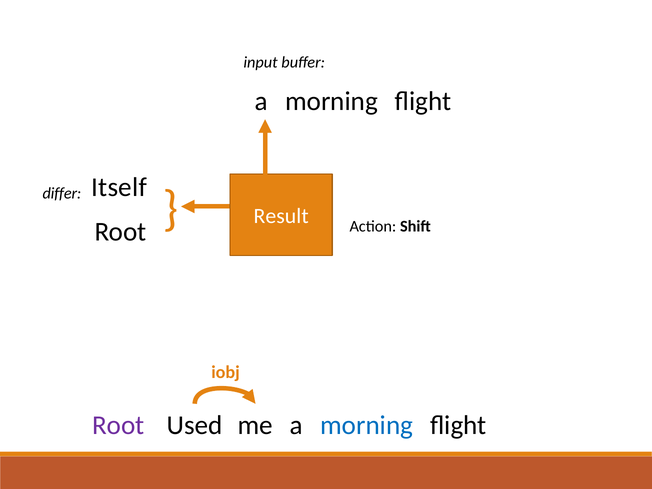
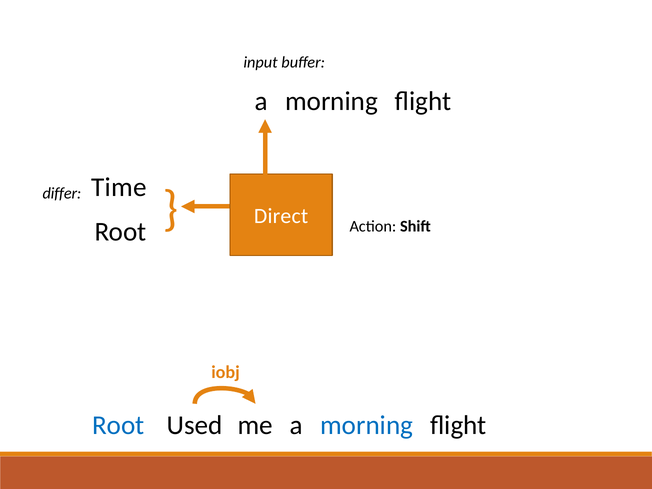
Itself: Itself -> Time (119, 188)
Result: Result -> Direct (281, 216)
Root colour: purple -> blue (118, 425)
